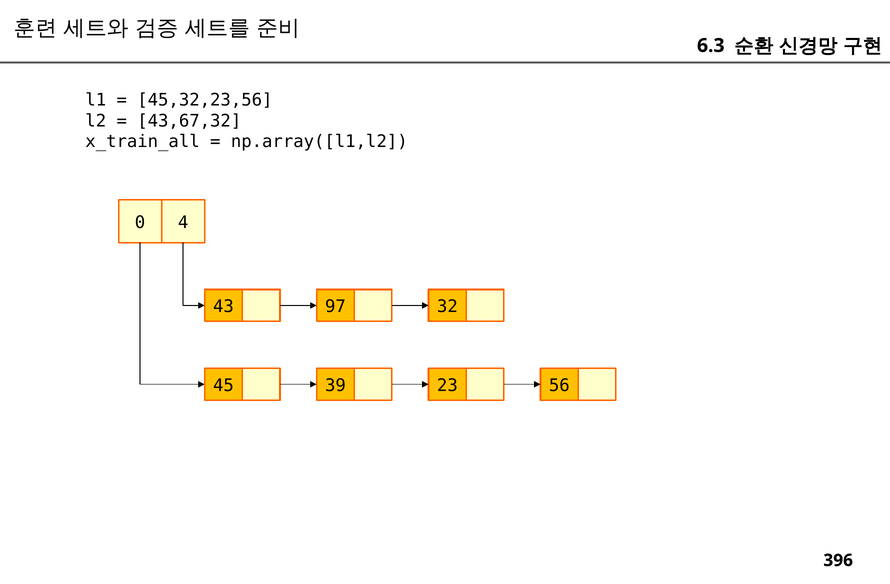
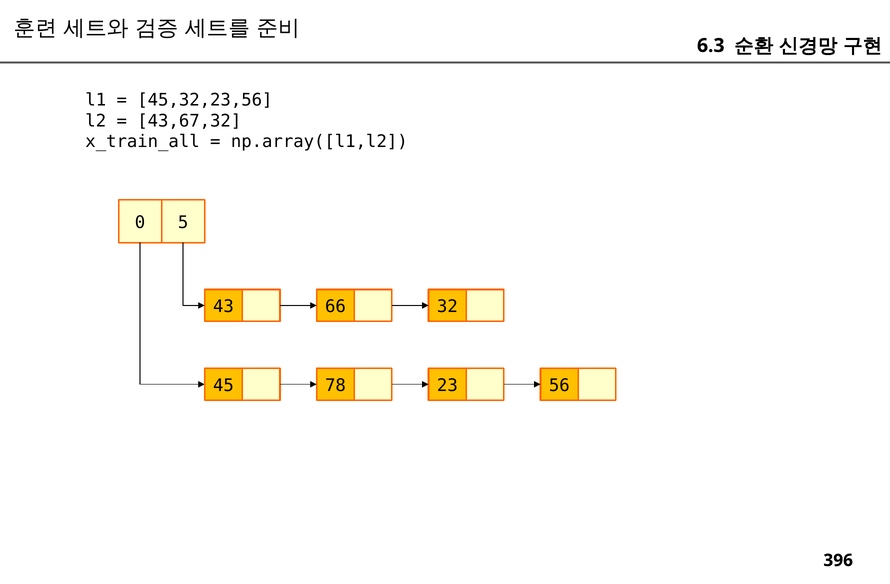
4: 4 -> 5 (183, 223)
97: 97 -> 66 (335, 307)
39: 39 -> 78 (335, 386)
